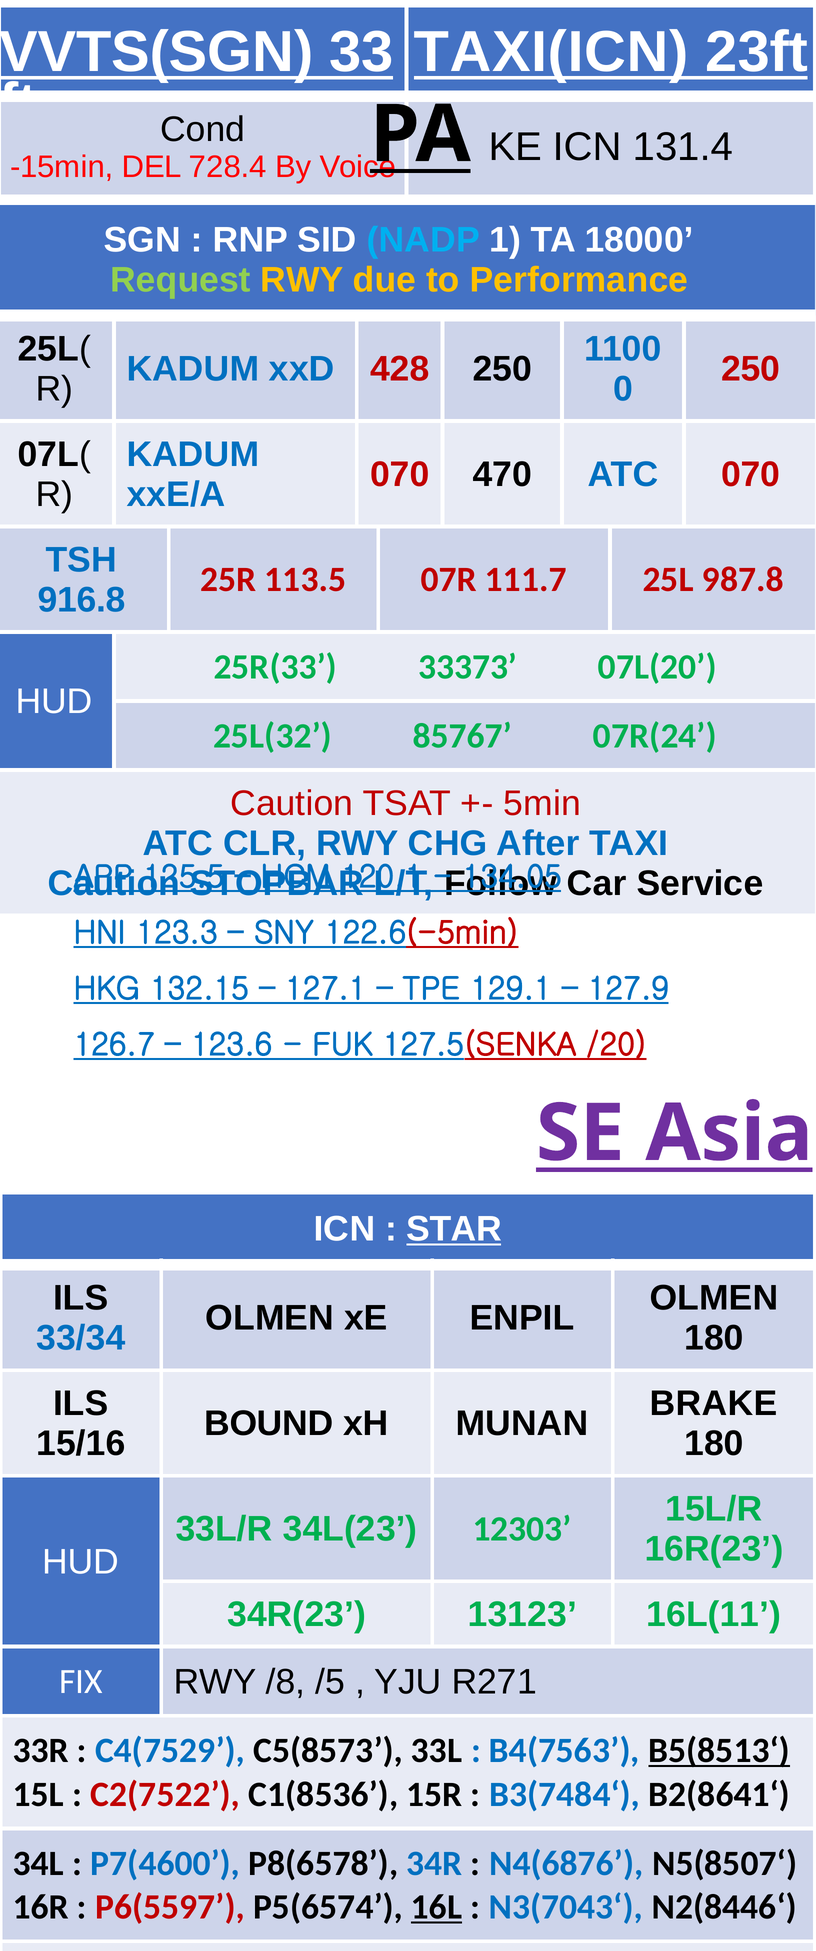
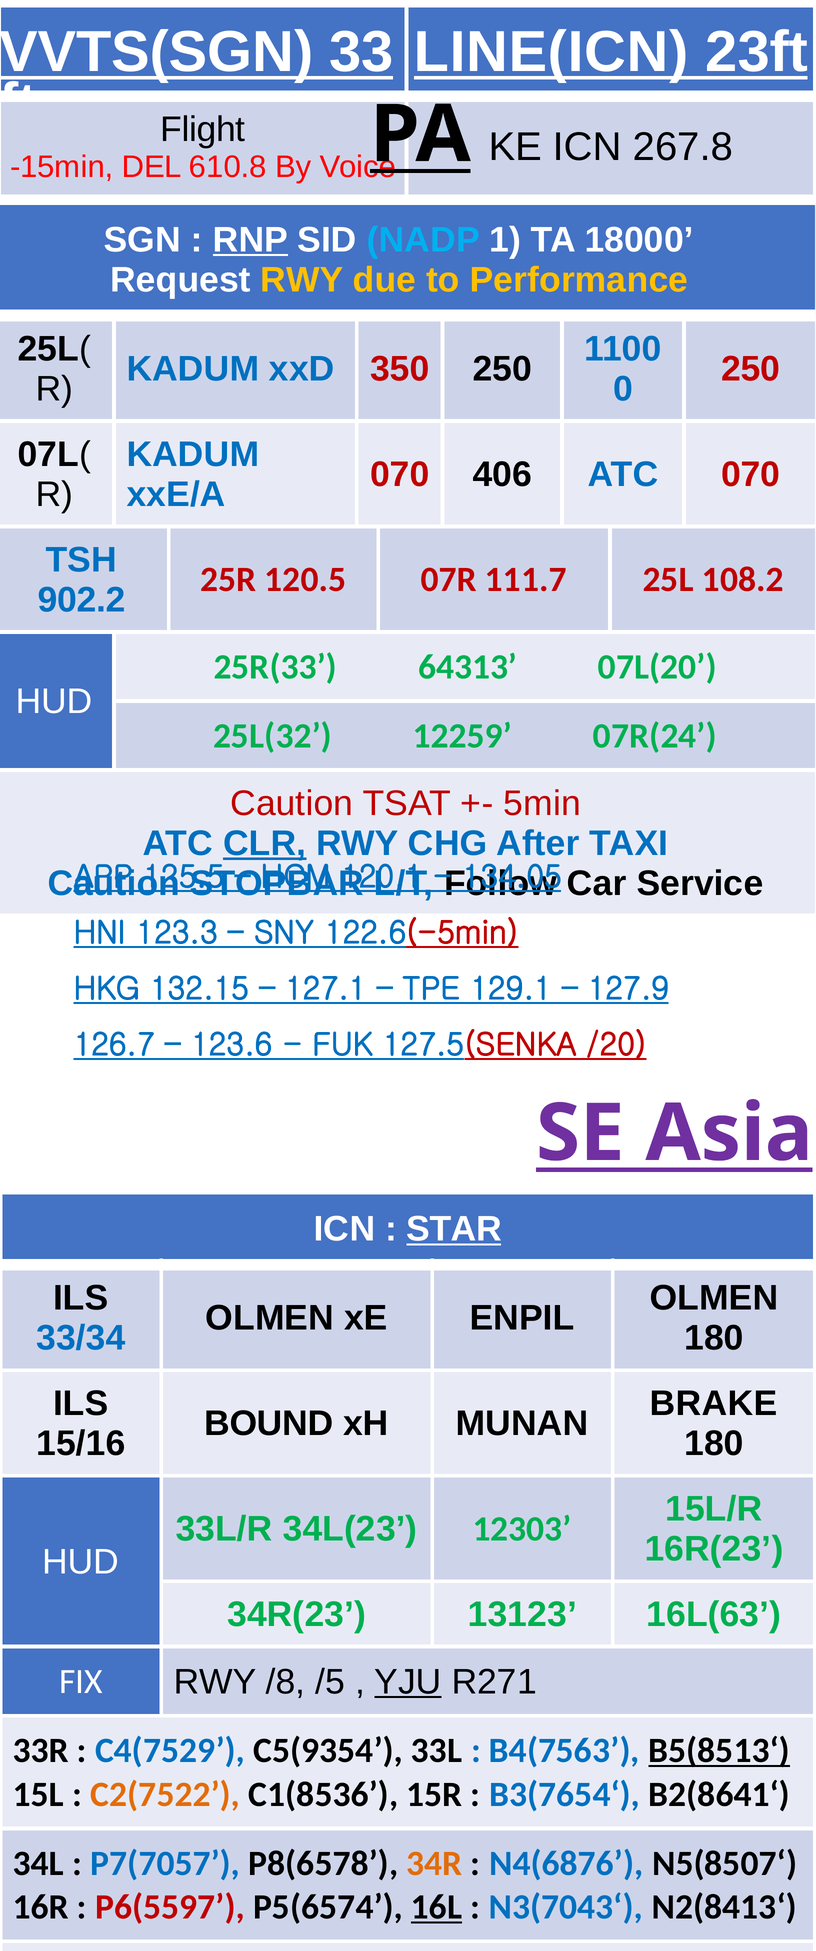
TAXI(ICN: TAXI(ICN -> LINE(ICN (551, 52)
Cond: Cond -> Flight (203, 130)
728.4: 728.4 -> 610.8 (228, 167)
131.4: 131.4 -> 267.8 (683, 147)
RNP underline: none -> present (250, 240)
Request colour: light green -> white (180, 280)
428: 428 -> 350 (400, 369)
470: 470 -> 406 (502, 475)
113.5: 113.5 -> 120.5 (305, 580)
987.8: 987.8 -> 108.2 (743, 580)
916.8: 916.8 -> 902.2 (82, 600)
33373: 33373 -> 64313 (468, 667)
85767: 85767 -> 12259 (463, 737)
CLR underline: none -> present (265, 844)
16L(11: 16L(11 -> 16L(63 (714, 1616)
YJU underline: none -> present (408, 1683)
C5(8573: C5(8573 -> C5(9354 (328, 1752)
C2(7522 colour: red -> orange (165, 1796)
B3(7484‘: B3(7484‘ -> B3(7654‘ (565, 1796)
P7(4600: P7(4600 -> P7(7057 (165, 1865)
34R colour: blue -> orange (434, 1865)
N2(8446‘: N2(8446‘ -> N2(8413‘ (724, 1909)
